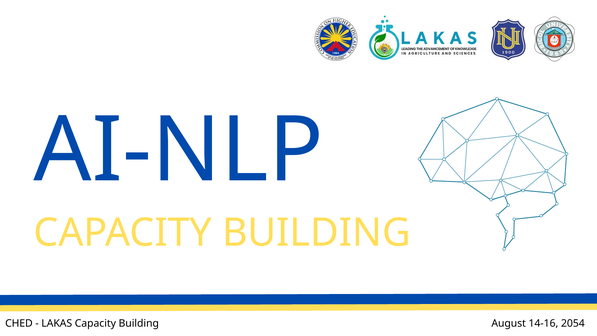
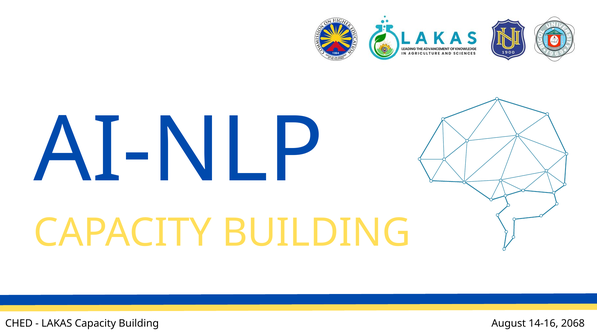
2054: 2054 -> 2068 (573, 323)
